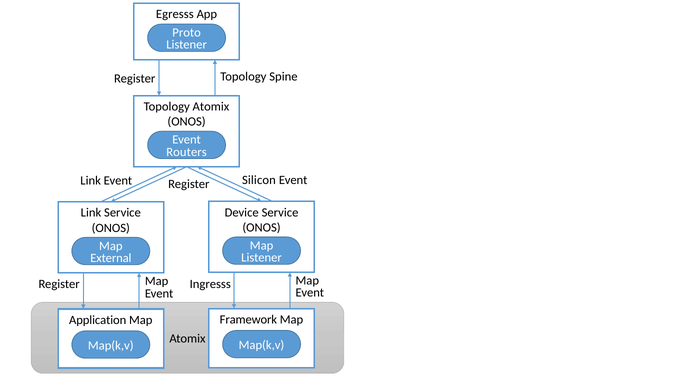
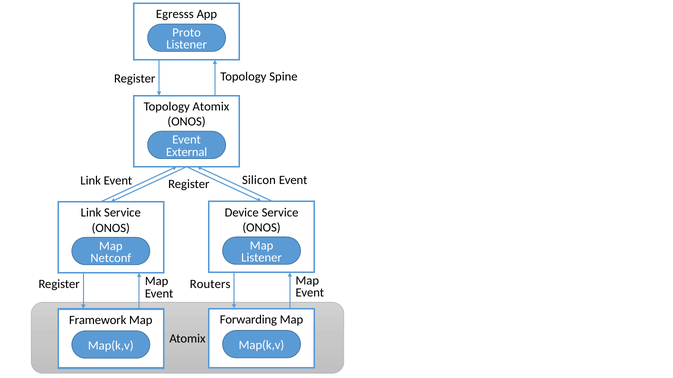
Routers: Routers -> External (187, 152)
External: External -> Netconf (111, 258)
Ingresss: Ingresss -> Routers (210, 284)
Framework: Framework -> Forwarding (248, 320)
Application: Application -> Framework (98, 320)
